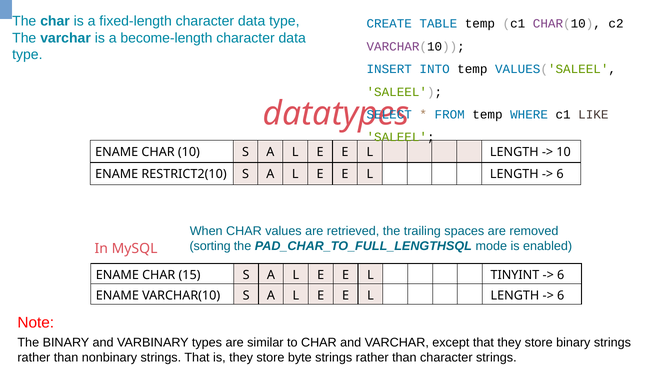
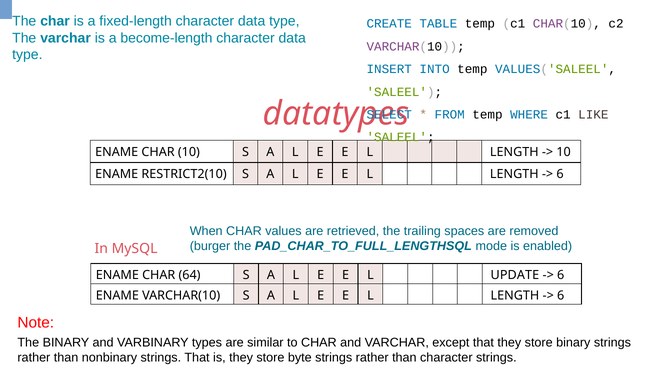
sorting: sorting -> burger (210, 246)
15: 15 -> 64 (190, 275)
TINYINT: TINYINT -> UPDATE (515, 275)
